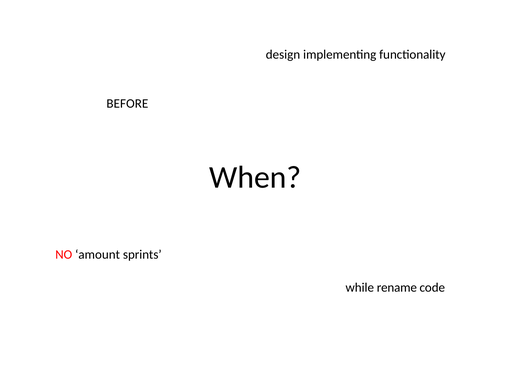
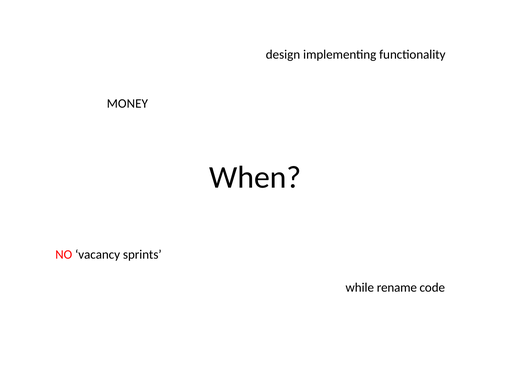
BEFORE: BEFORE -> MONEY (127, 104)
amount: amount -> vacancy (98, 255)
